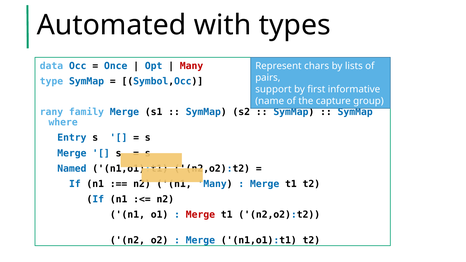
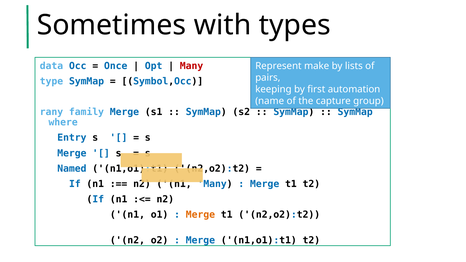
Automated: Automated -> Sometimes (111, 25)
chars: chars -> make (317, 66)
support: support -> keeping (273, 89)
informative: informative -> automation (354, 89)
Merge colour: red -> orange (200, 215)
